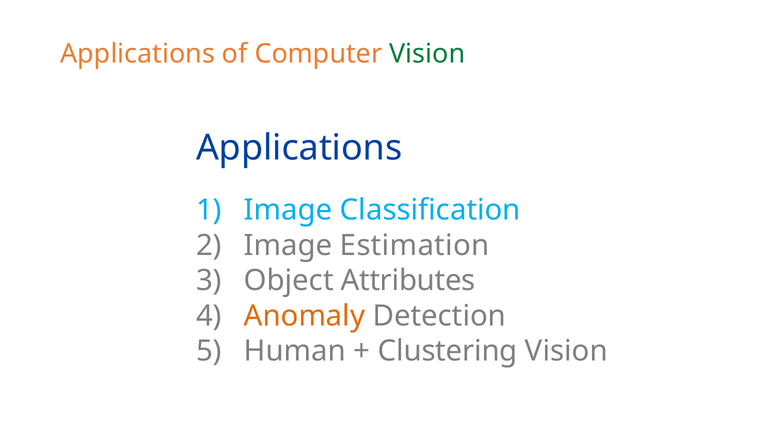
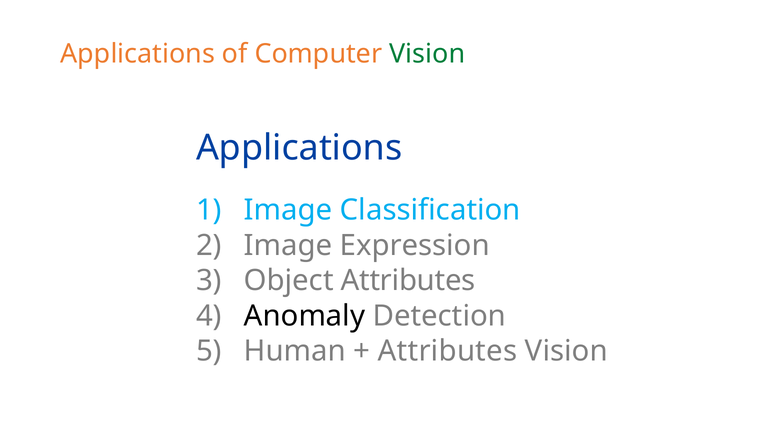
Estimation: Estimation -> Expression (415, 245)
Anomaly colour: orange -> black (304, 316)
Clustering: Clustering -> Attributes (448, 351)
